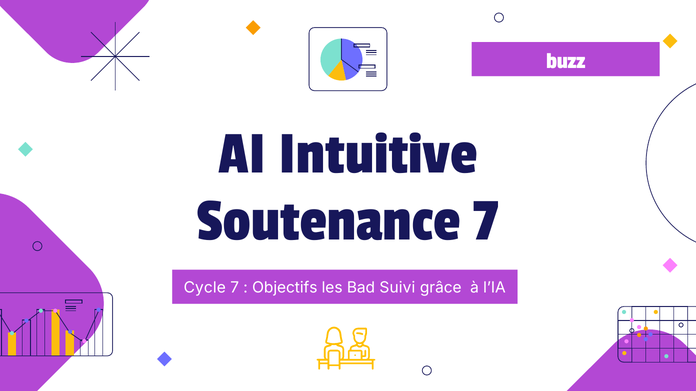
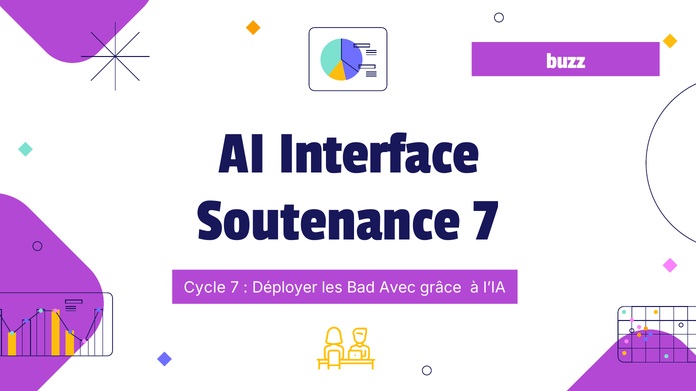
Intuitive: Intuitive -> Interface (379, 153)
Objectifs: Objectifs -> Déployer (285, 288)
Suivi: Suivi -> Avec (398, 288)
